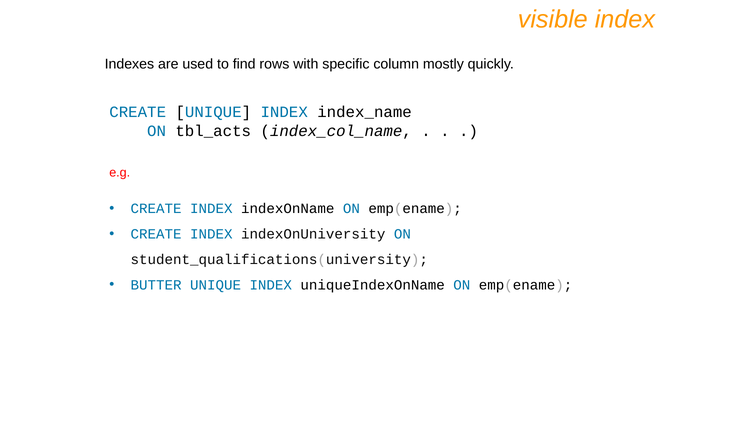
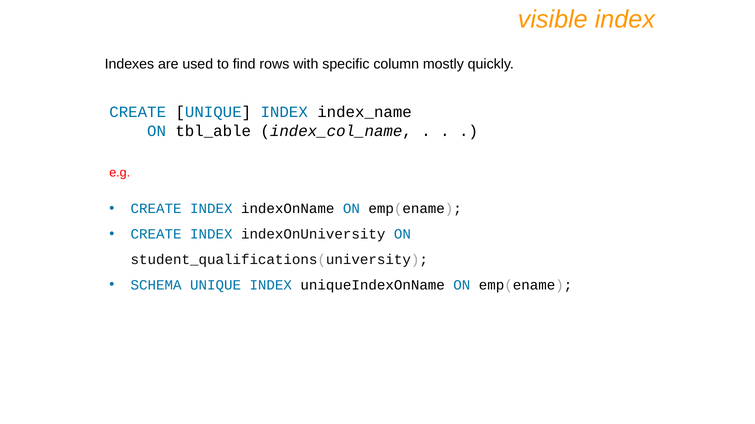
tbl_acts: tbl_acts -> tbl_able (213, 131)
BUTTER: BUTTER -> SCHEMA (156, 285)
